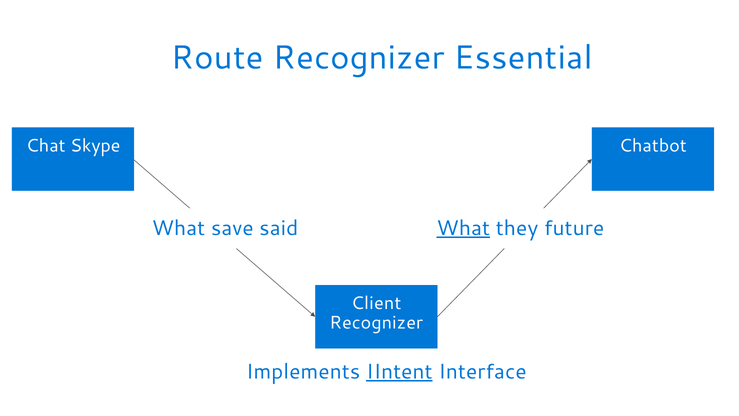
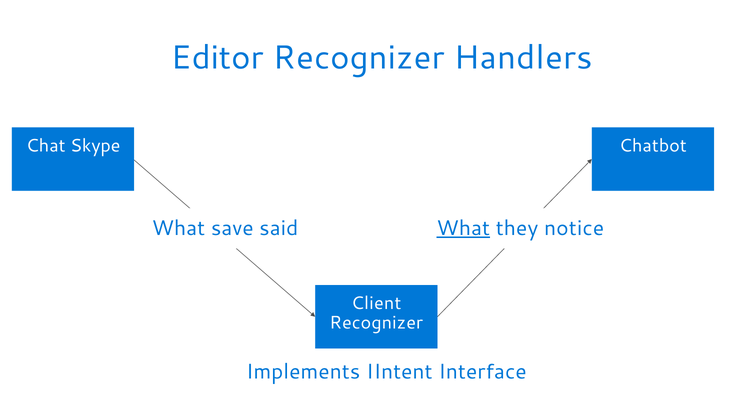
Route: Route -> Editor (217, 58)
Essential: Essential -> Handlers (523, 58)
future: future -> notice (574, 228)
IIntent underline: present -> none (399, 371)
